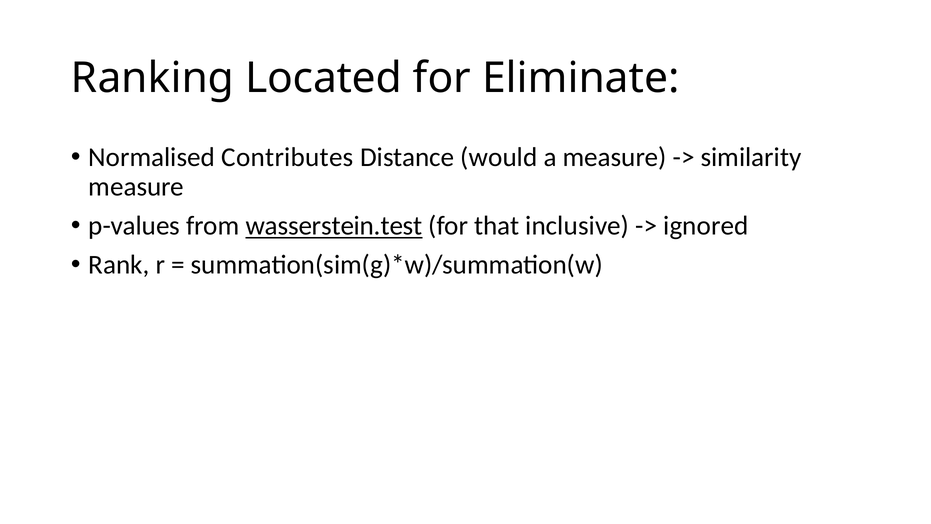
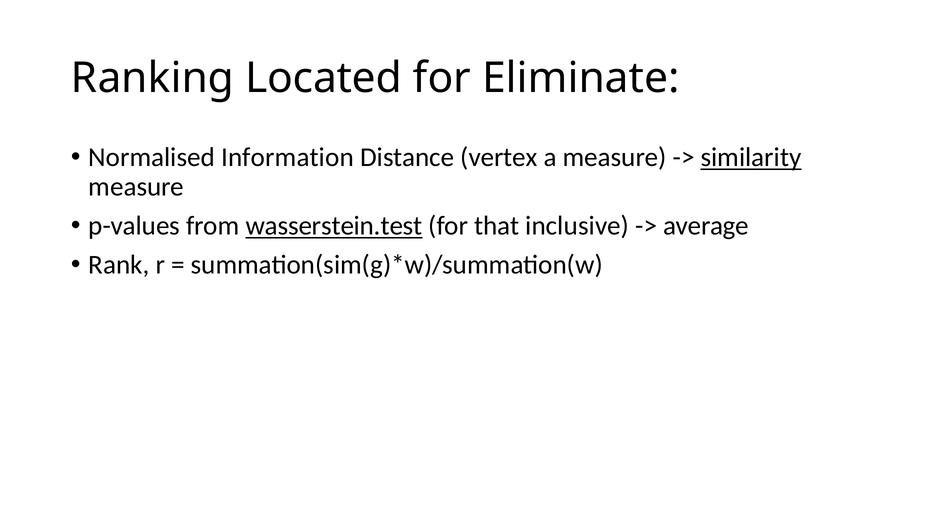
Contributes: Contributes -> Information (288, 157)
would: would -> vertex (499, 157)
similarity underline: none -> present (751, 157)
ignored: ignored -> average (706, 226)
